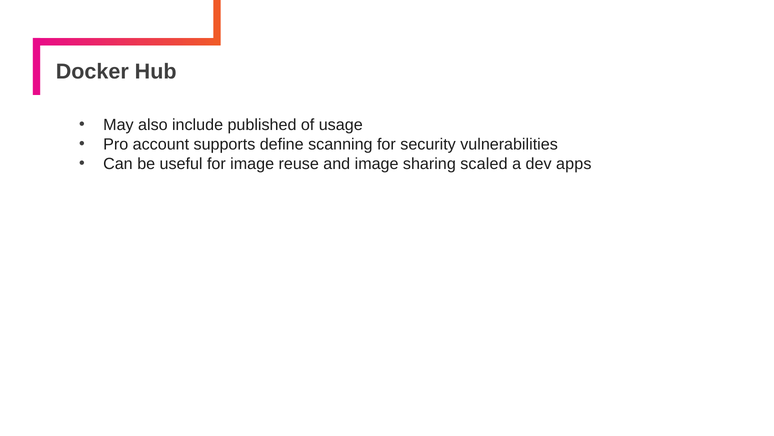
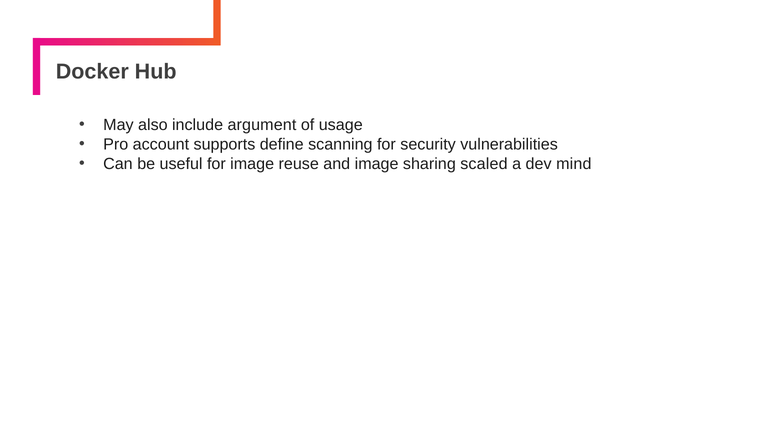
published: published -> argument (262, 125)
apps: apps -> mind (574, 164)
